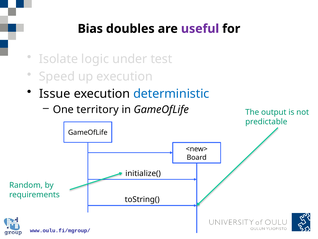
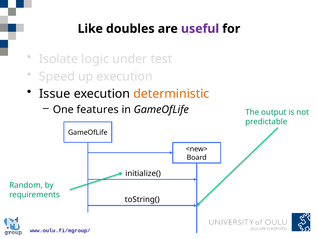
Bias: Bias -> Like (90, 29)
deterministic colour: blue -> orange (171, 94)
territory: territory -> features (98, 109)
